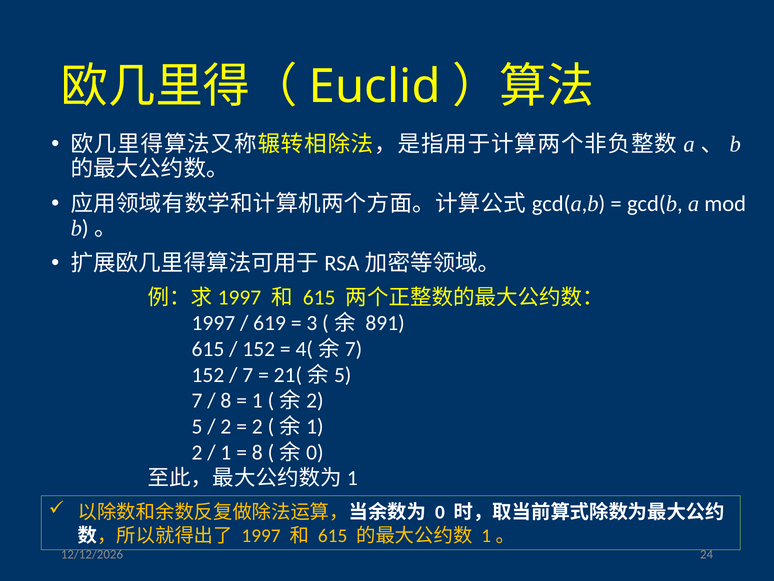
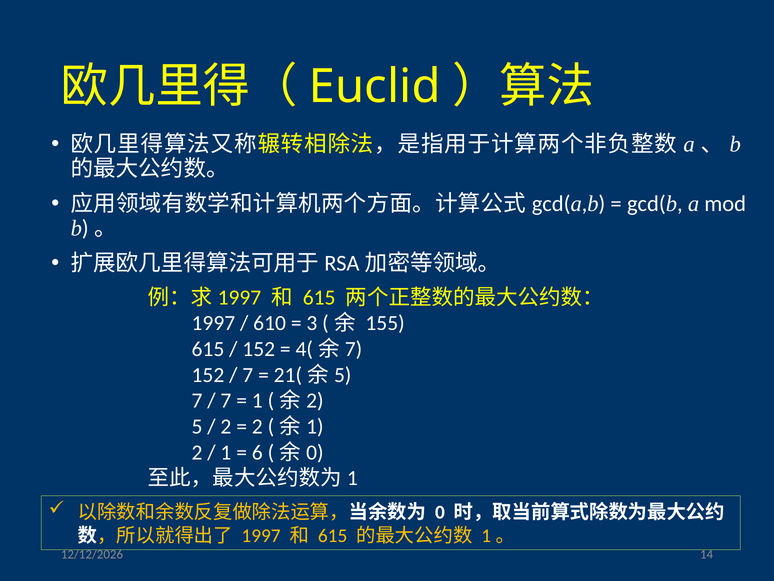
619: 619 -> 610 (270, 323)
891: 891 -> 155 (385, 323)
8: 8 -> 7 (226, 400)
8: 8 -> 6 (257, 452)
24: 24 -> 14 (707, 554)
